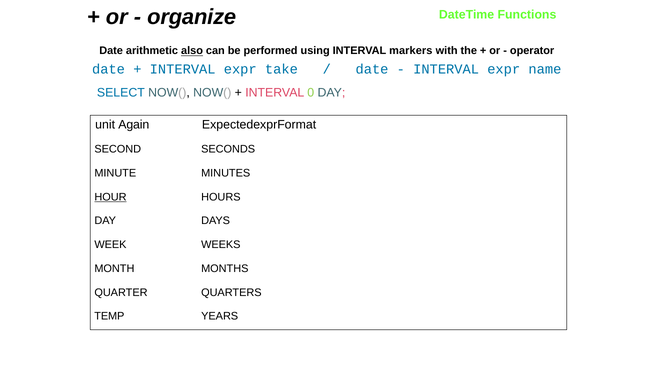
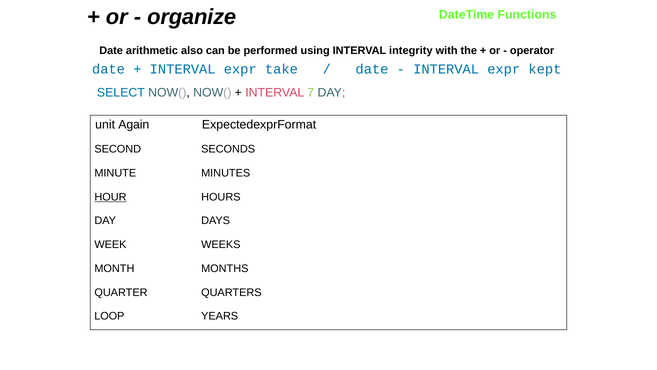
also underline: present -> none (192, 51)
markers: markers -> integrity (411, 51)
name: name -> kept (545, 69)
0: 0 -> 7 (311, 93)
TEMP: TEMP -> LOOP (109, 316)
